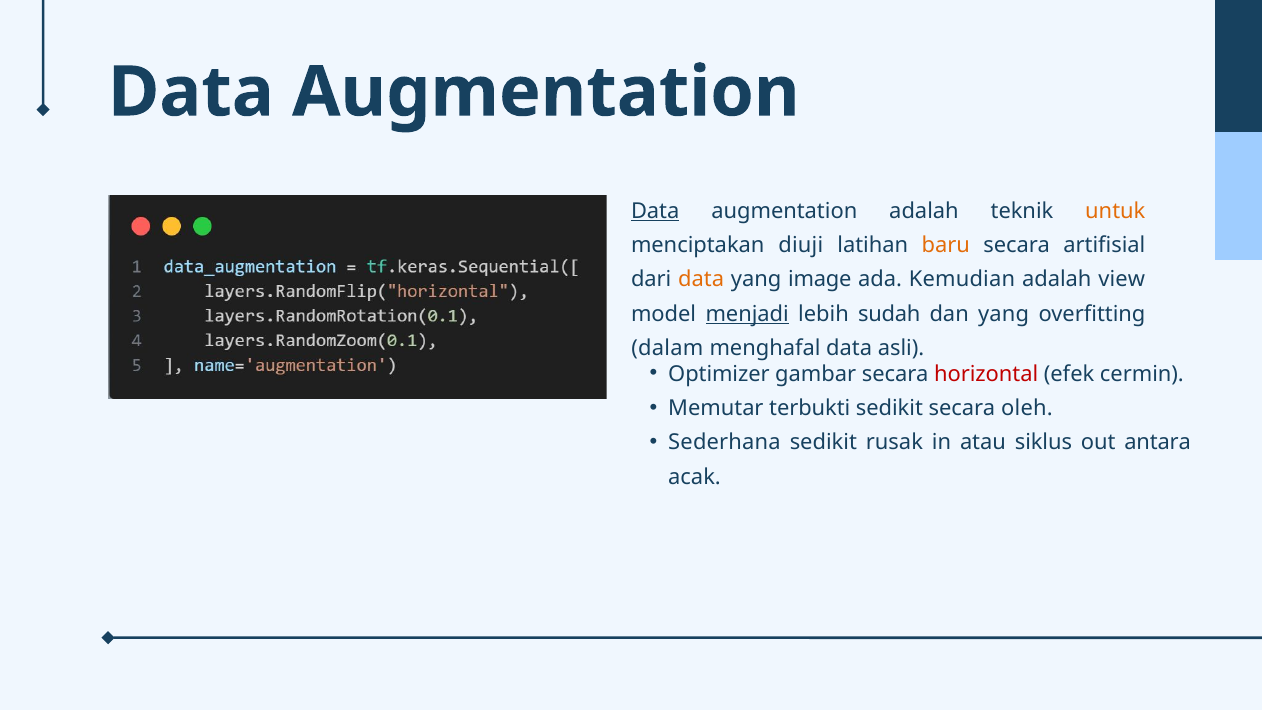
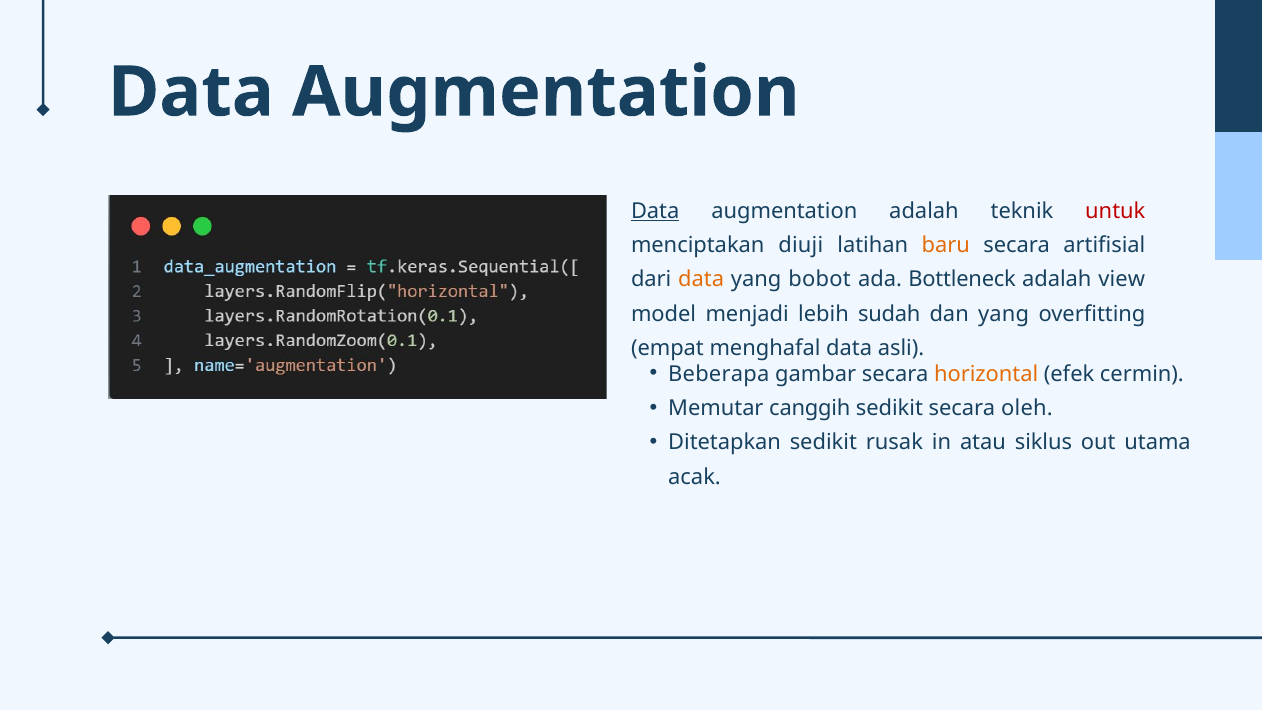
untuk colour: orange -> red (1115, 211)
image: image -> bobot (820, 280)
Kemudian: Kemudian -> Bottleneck (962, 280)
menjadi underline: present -> none (747, 314)
dalam: dalam -> empat (667, 348)
Optimizer: Optimizer -> Beberapa (719, 374)
horizontal colour: red -> orange (986, 374)
terbukti: terbukti -> canggih (810, 408)
Sederhana: Sederhana -> Ditetapkan (725, 442)
antara: antara -> utama (1158, 442)
